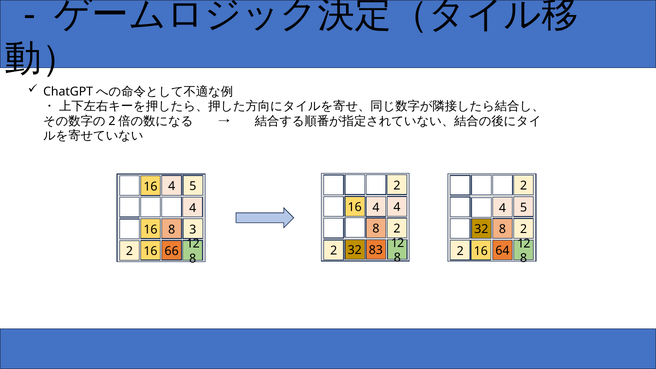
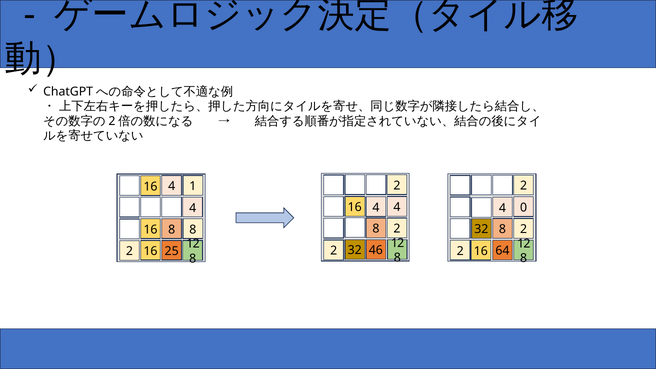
4 5: 5 -> 1 (193, 186)
16 5: 5 -> 0 (524, 208)
8 3: 3 -> 8 (193, 229)
83: 83 -> 46 (376, 250)
66: 66 -> 25 (172, 251)
